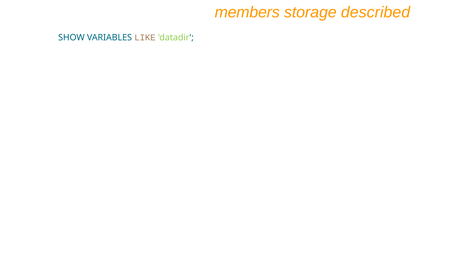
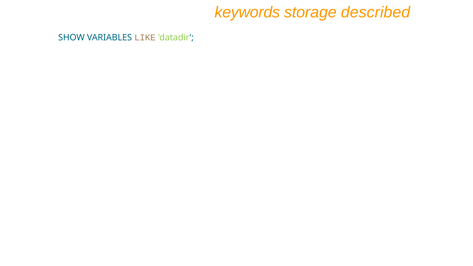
members: members -> keywords (247, 12)
